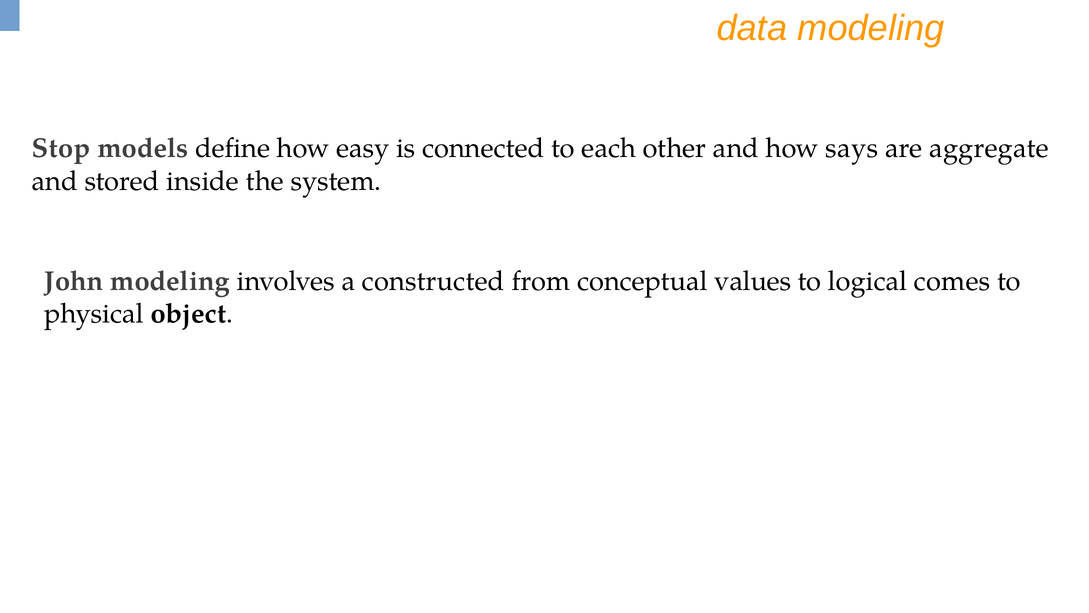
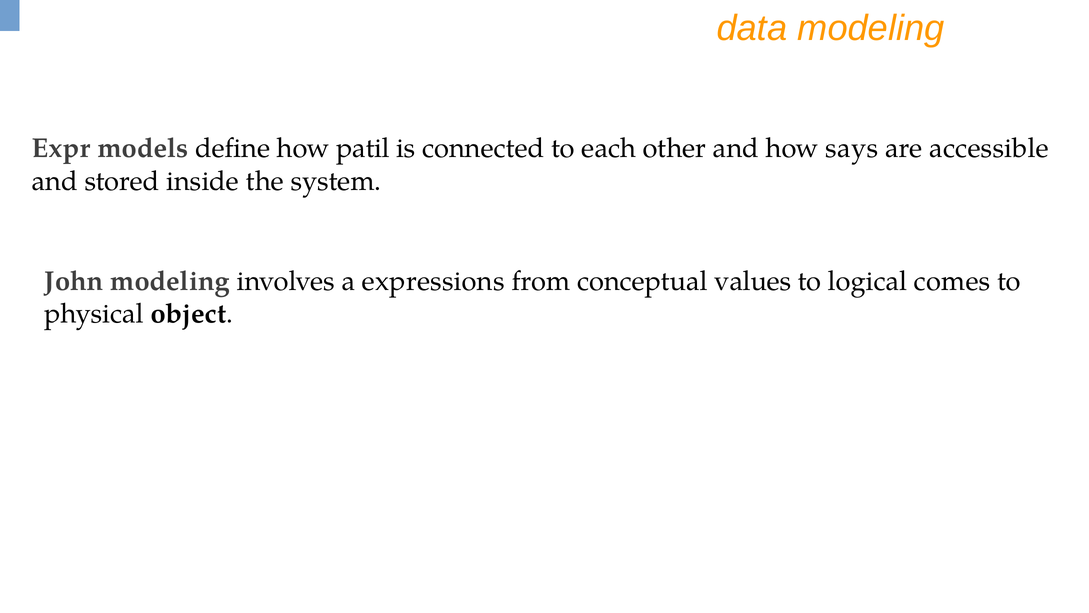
Stop: Stop -> Expr (61, 148)
easy: easy -> patil (363, 148)
aggregate: aggregate -> accessible (989, 148)
constructed: constructed -> expressions (433, 281)
